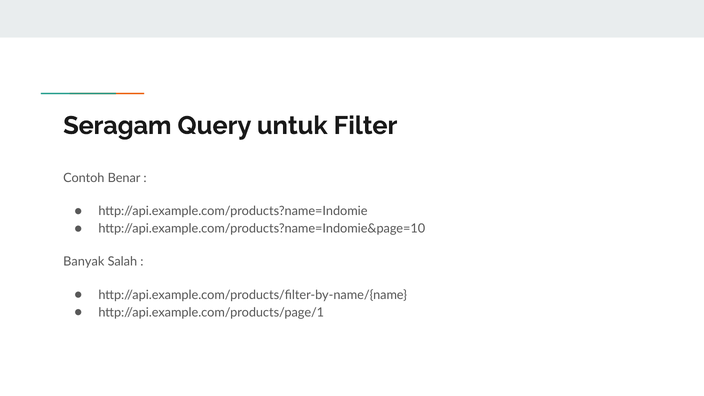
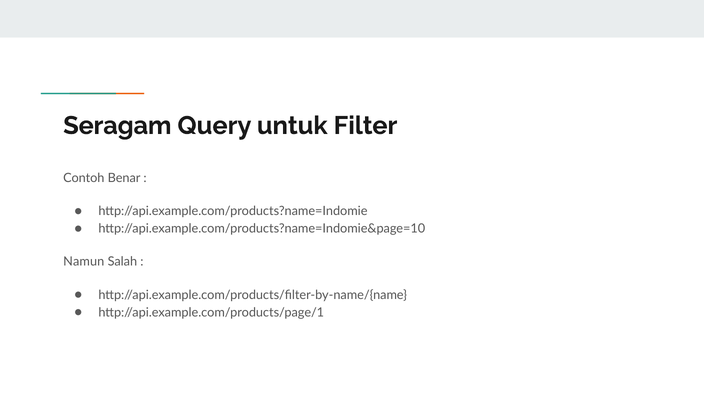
Banyak: Banyak -> Namun (84, 262)
